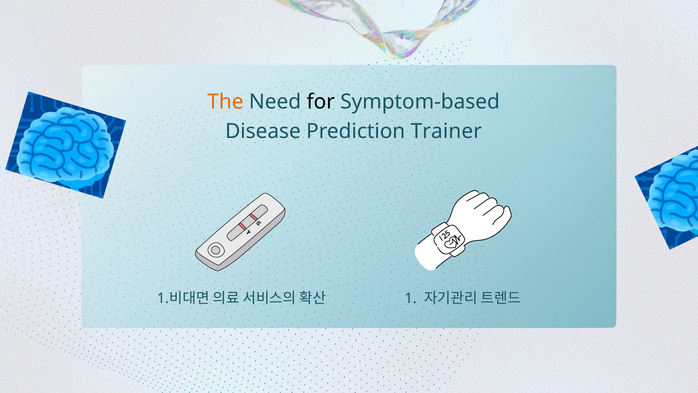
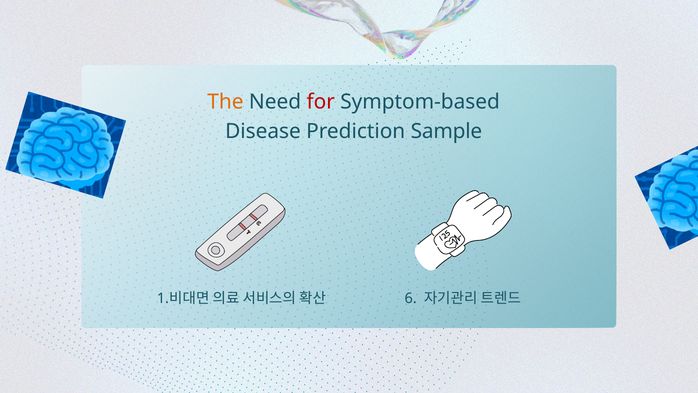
for colour: black -> red (321, 102)
Trainer: Trainer -> Sample (446, 131)
1: 1 -> 6 (411, 298)
